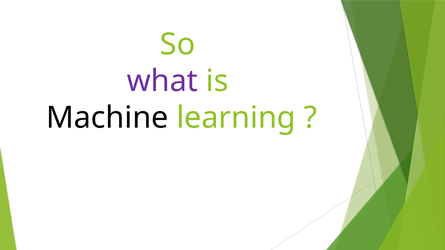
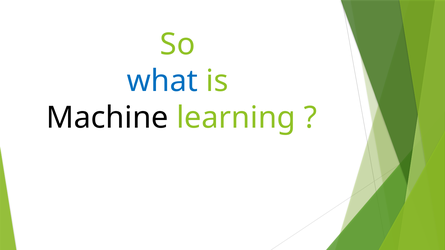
what colour: purple -> blue (162, 81)
